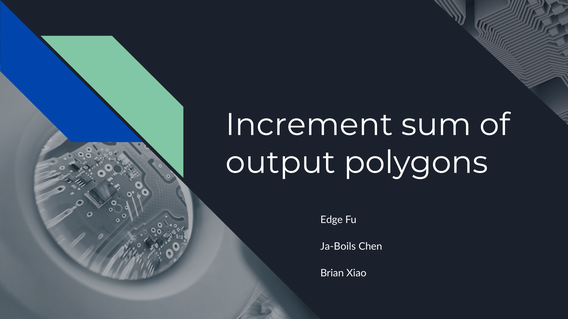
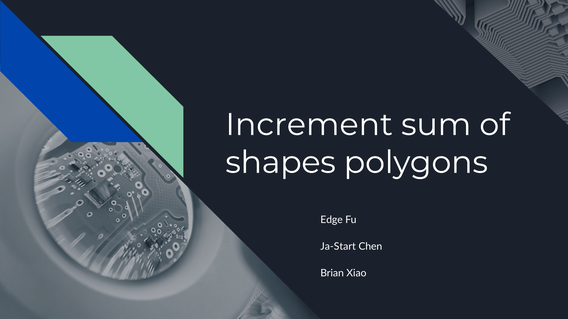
output: output -> shapes (281, 163)
Ja-Boils: Ja-Boils -> Ja-Start (338, 247)
